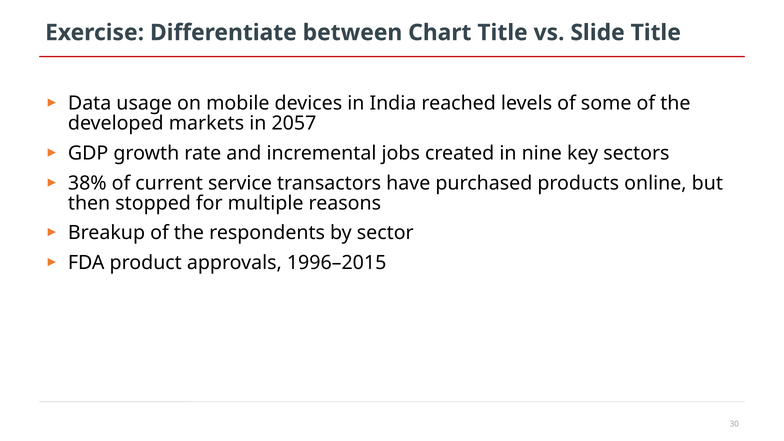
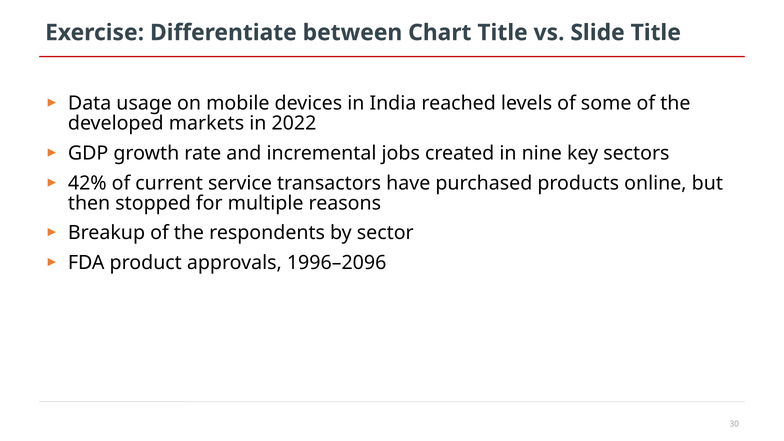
2057: 2057 -> 2022 (294, 123)
38%: 38% -> 42% (87, 183)
1996–2015: 1996–2015 -> 1996–2096 (337, 263)
